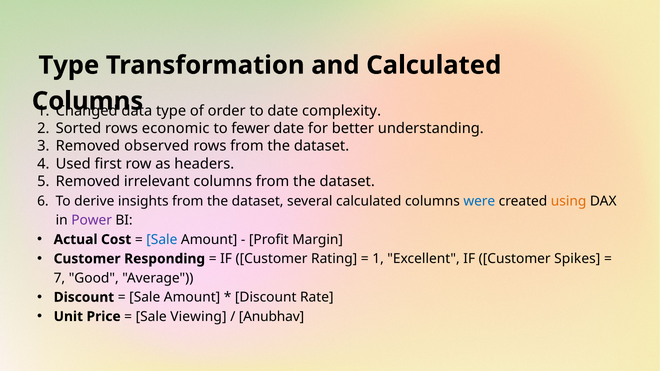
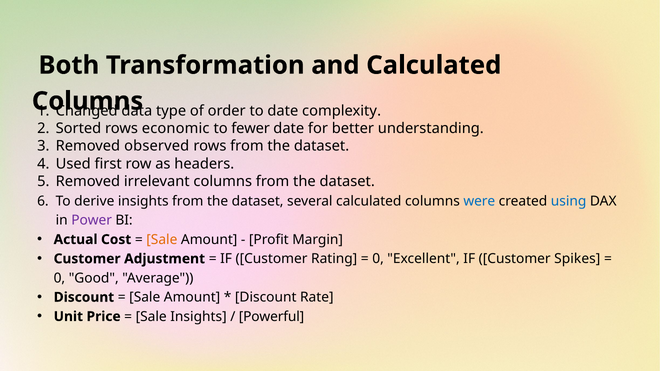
Type: Type -> Both (69, 65)
using colour: orange -> blue (569, 201)
Sale colour: blue -> orange (162, 240)
Responding: Responding -> Adjustment (165, 259)
1: 1 -> 0 (378, 259)
7: 7 -> 0 (59, 278)
Sale Viewing: Viewing -> Insights (199, 317)
Anubhav: Anubhav -> Powerful (271, 317)
